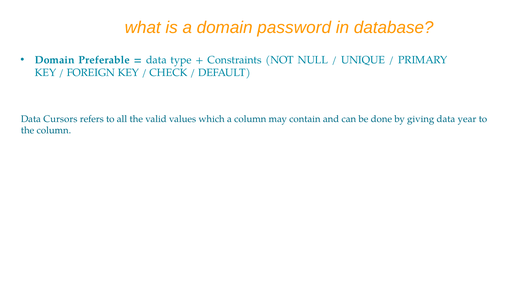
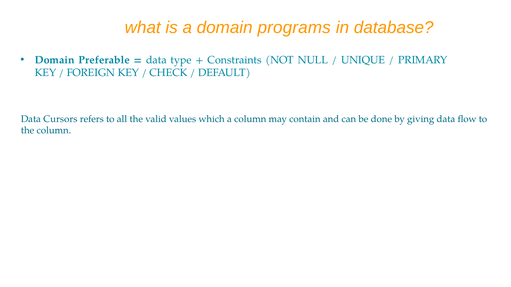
password: password -> programs (294, 28)
year: year -> flow (467, 119)
